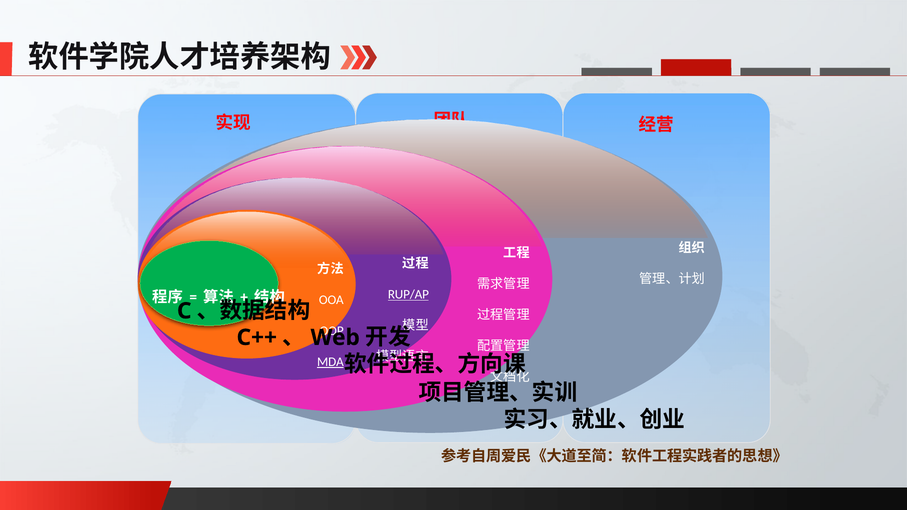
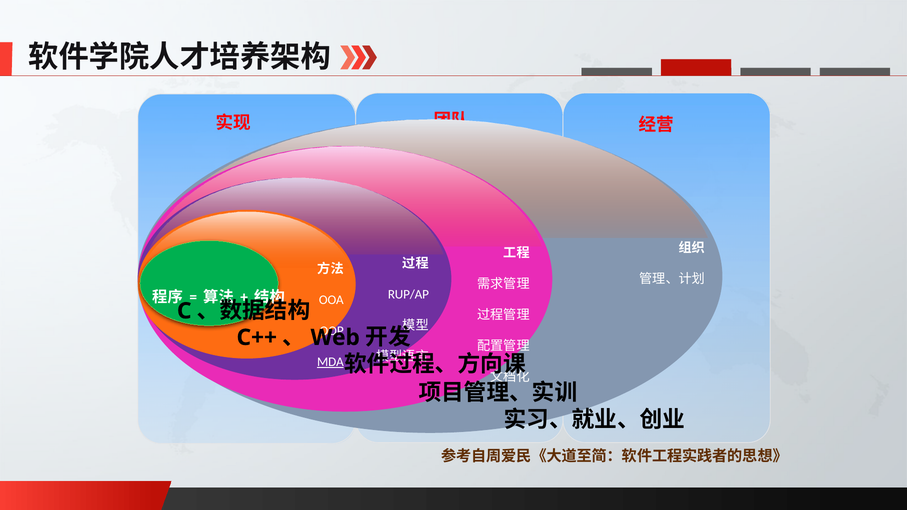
RUP/AP underline: present -> none (408, 295)
